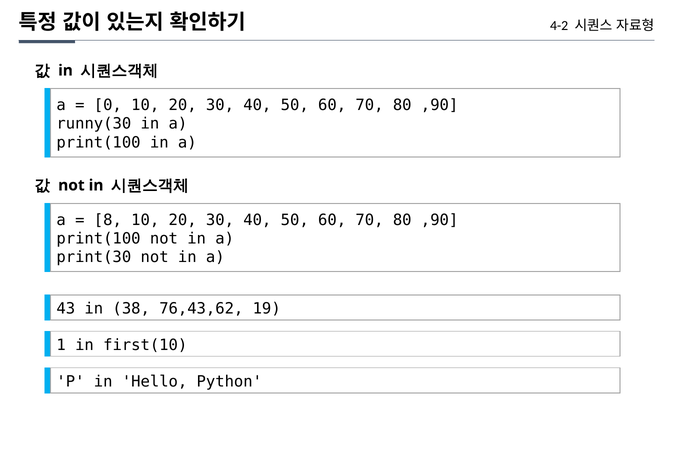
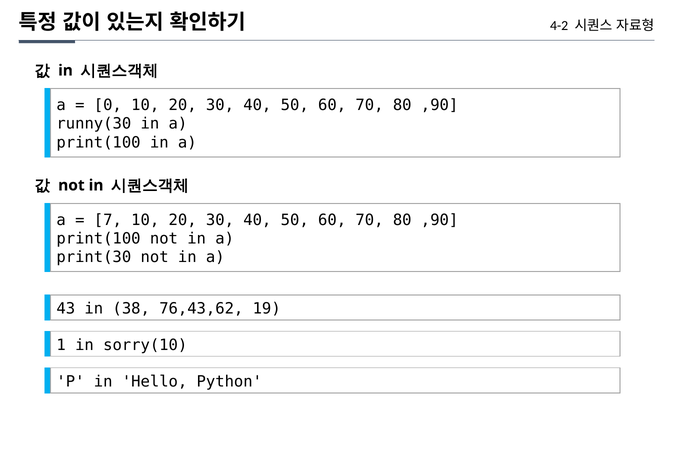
8: 8 -> 7 (108, 220)
first(10: first(10 -> sorry(10 (145, 345)
